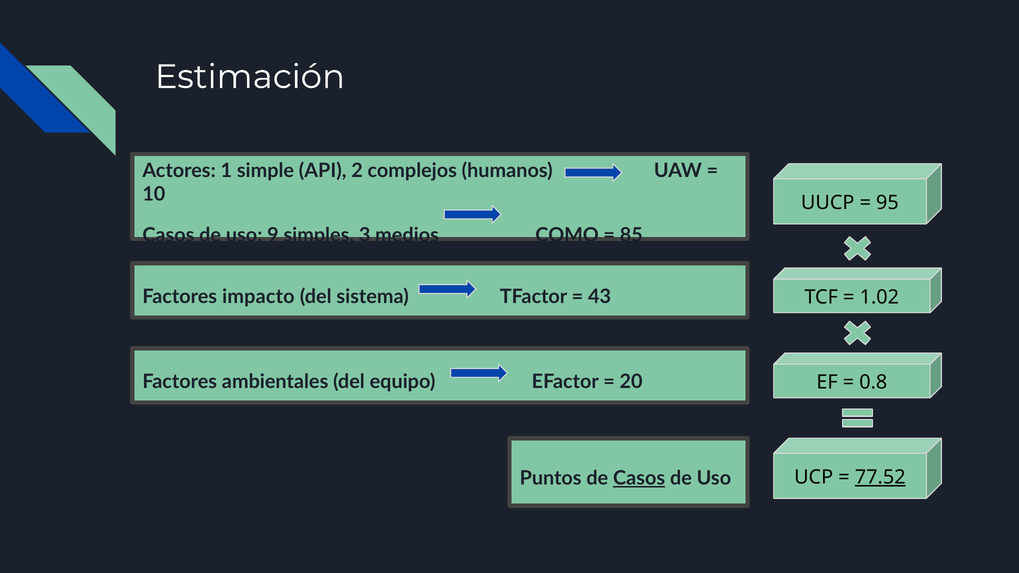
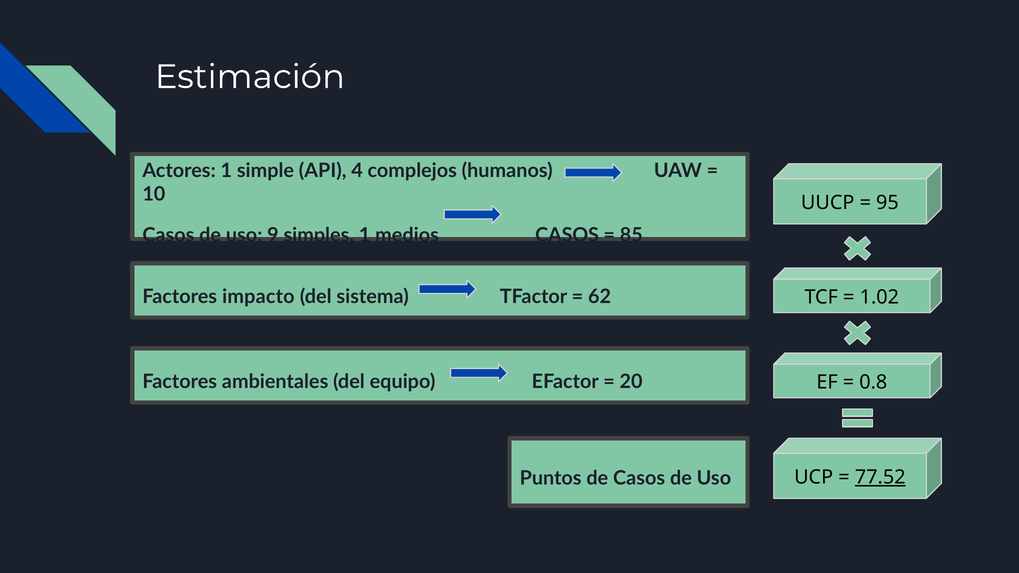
2: 2 -> 4 (357, 171)
simples 3: 3 -> 1 (365, 235)
medios COMO: COMO -> CASOS (567, 235)
43: 43 -> 62 (600, 297)
Casos underline: present -> none (639, 478)
